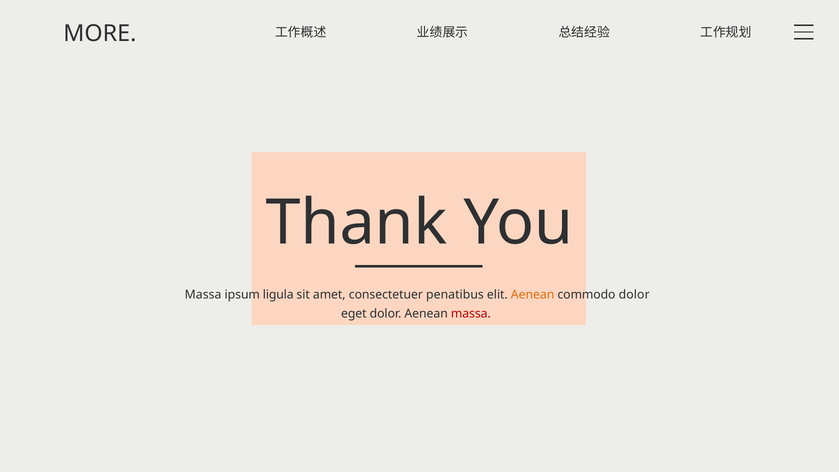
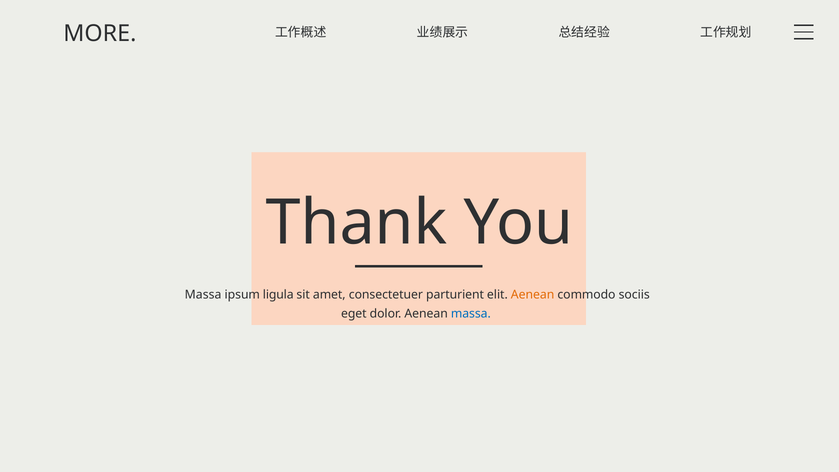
penatibus: penatibus -> parturient (455, 295)
commodo dolor: dolor -> sociis (634, 295)
massa colour: red -> blue (471, 314)
